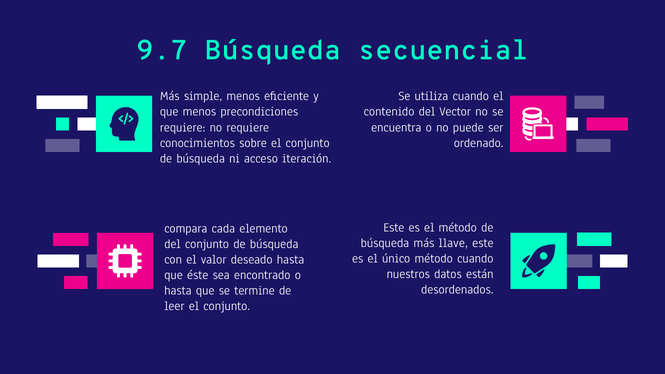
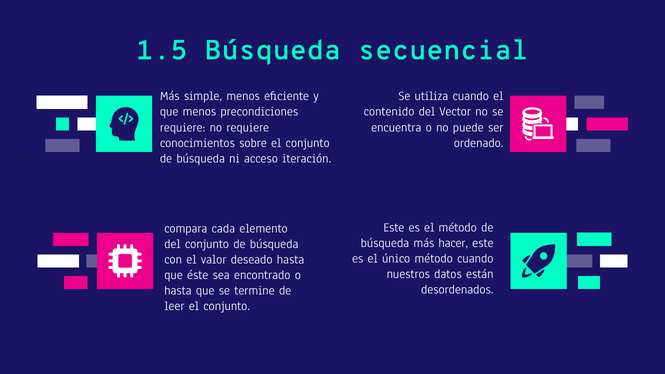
9.7: 9.7 -> 1.5 (162, 50)
llave: llave -> hacer (453, 243)
